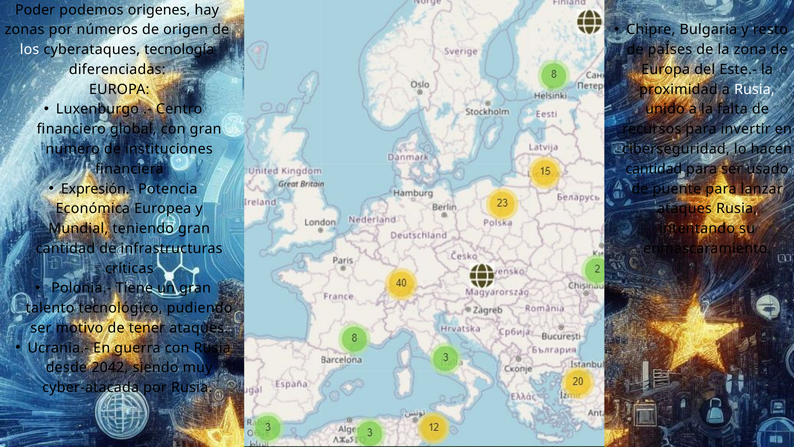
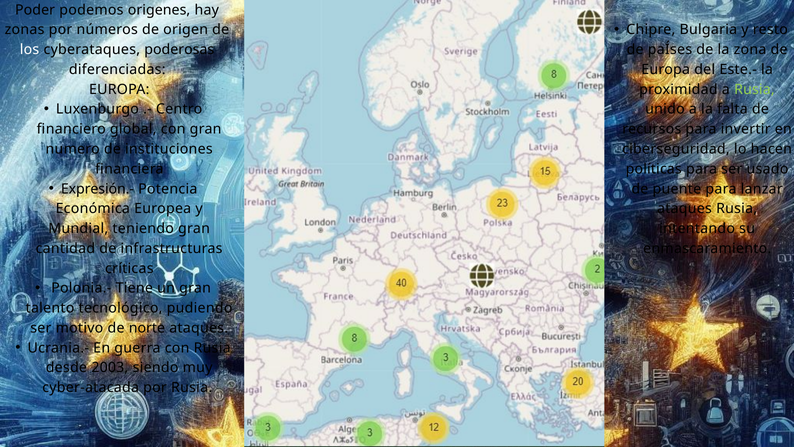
tecnología: tecnología -> poderosas (179, 50)
Rusia colour: white -> light green (754, 89)
cantidad: cantidad -> políticas (654, 169)
tener: tener -> norte (147, 328)
2042: 2042 -> 2003 (110, 367)
